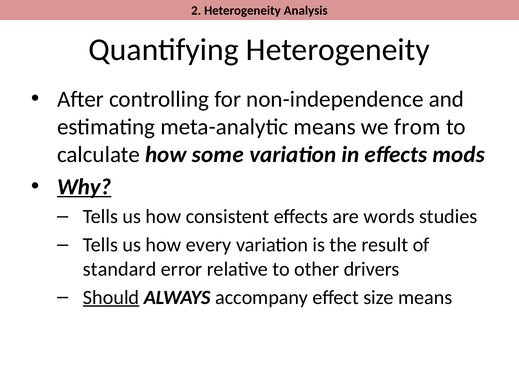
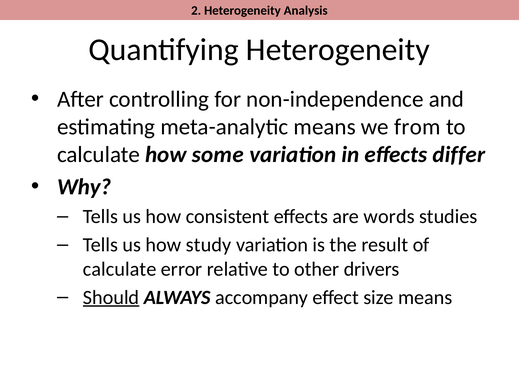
mods: mods -> differ (459, 155)
Why underline: present -> none (84, 187)
every: every -> study (209, 245)
standard: standard -> calculate (120, 269)
